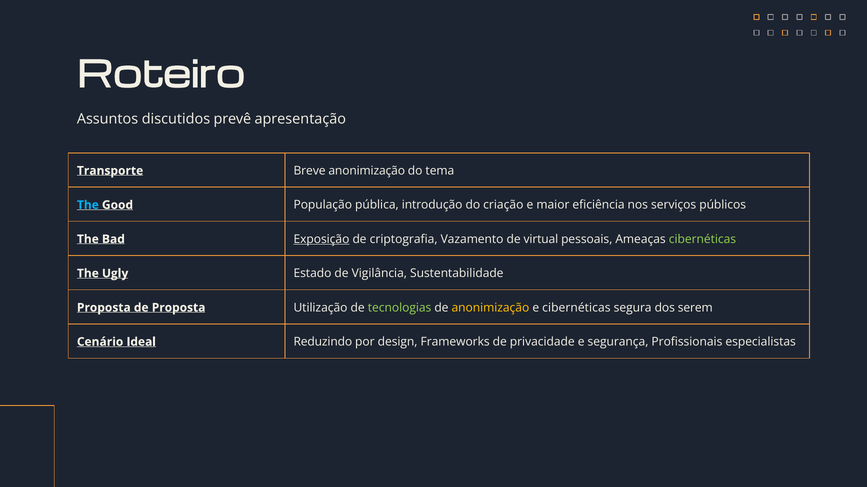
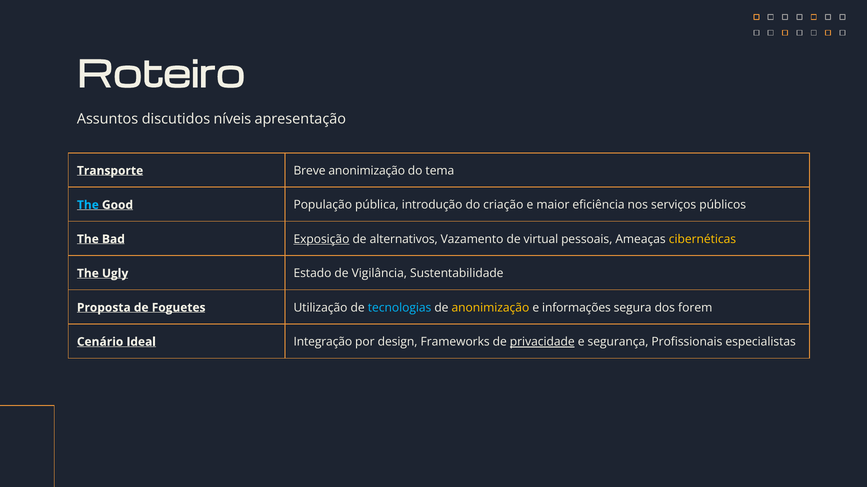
prevê: prevê -> níveis (232, 119)
criptografia: criptografia -> alternativos (404, 240)
cibernéticas colour: light green -> yellow (702, 240)
de Proposta: Proposta -> Foguetes (179, 308)
tecnologias colour: light green -> light blue (400, 308)
e cibernéticas: cibernéticas -> informações (576, 308)
serem: serem -> forem (695, 308)
Reduzindo: Reduzindo -> Integração (323, 342)
privacidade underline: none -> present (542, 342)
